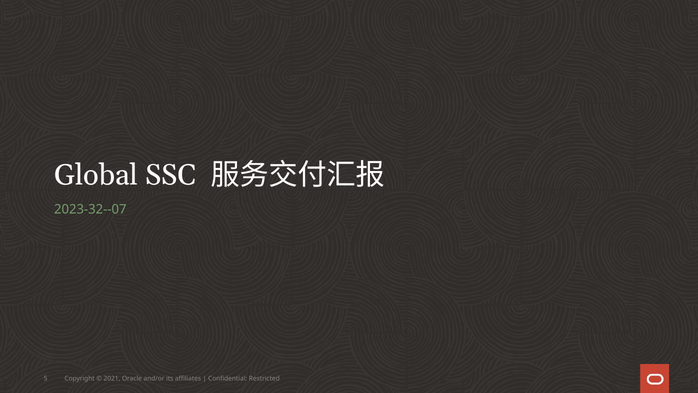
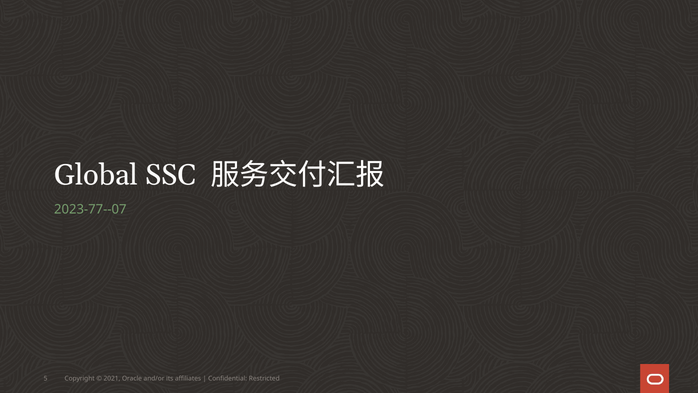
2023-32--07: 2023-32--07 -> 2023-77--07 (90, 209)
